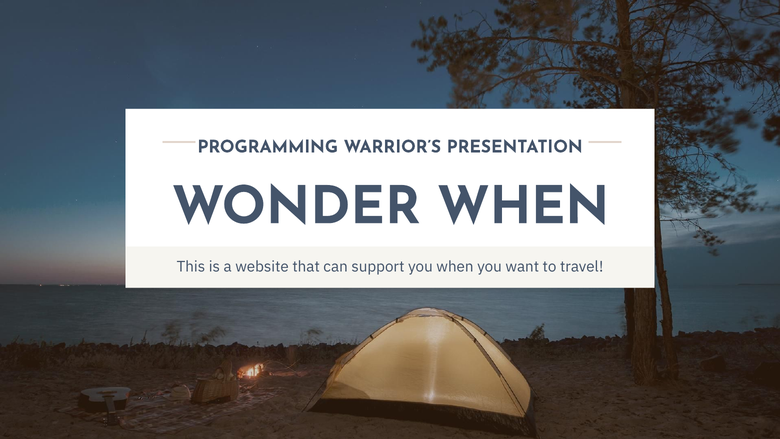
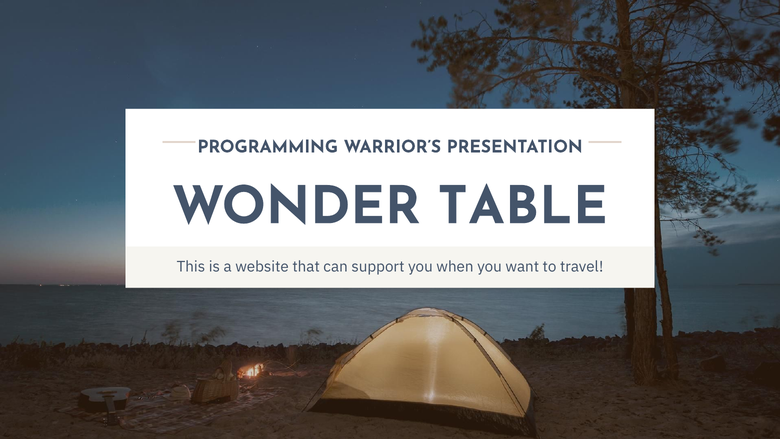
WONDER WHEN: WHEN -> TABLE (523, 206)
